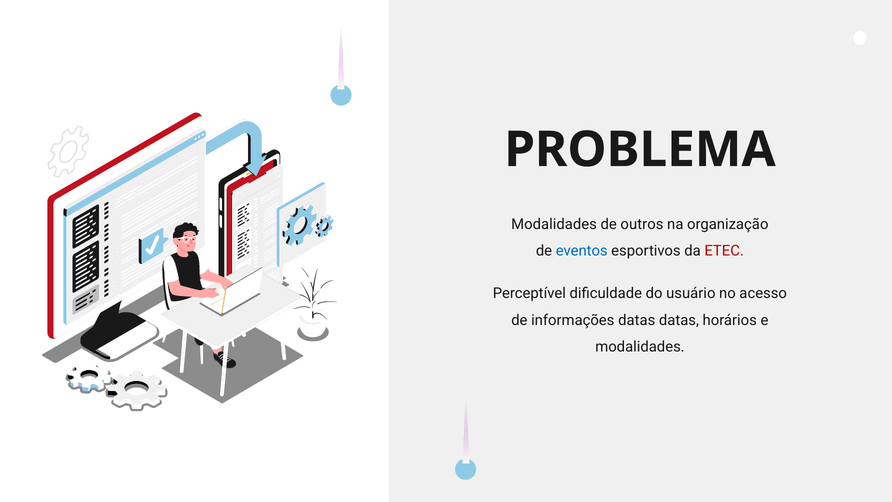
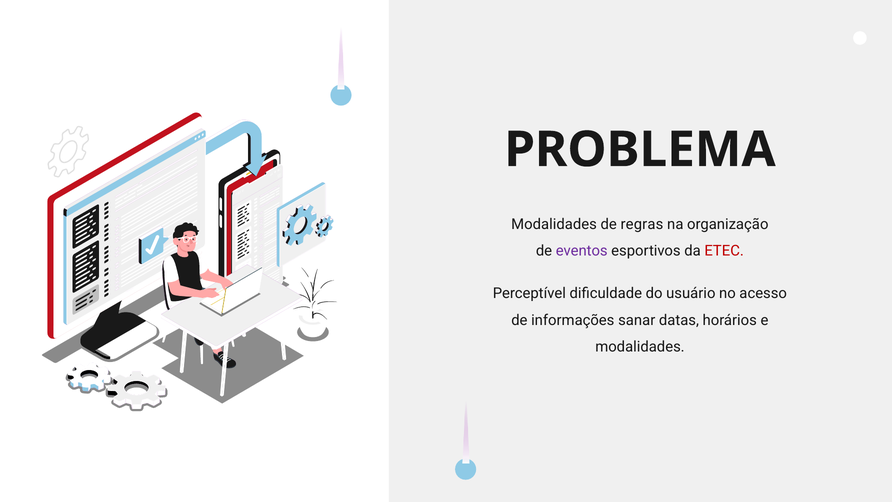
outros: outros -> regras (642, 224)
eventos colour: blue -> purple (582, 251)
informações datas: datas -> sanar (637, 320)
